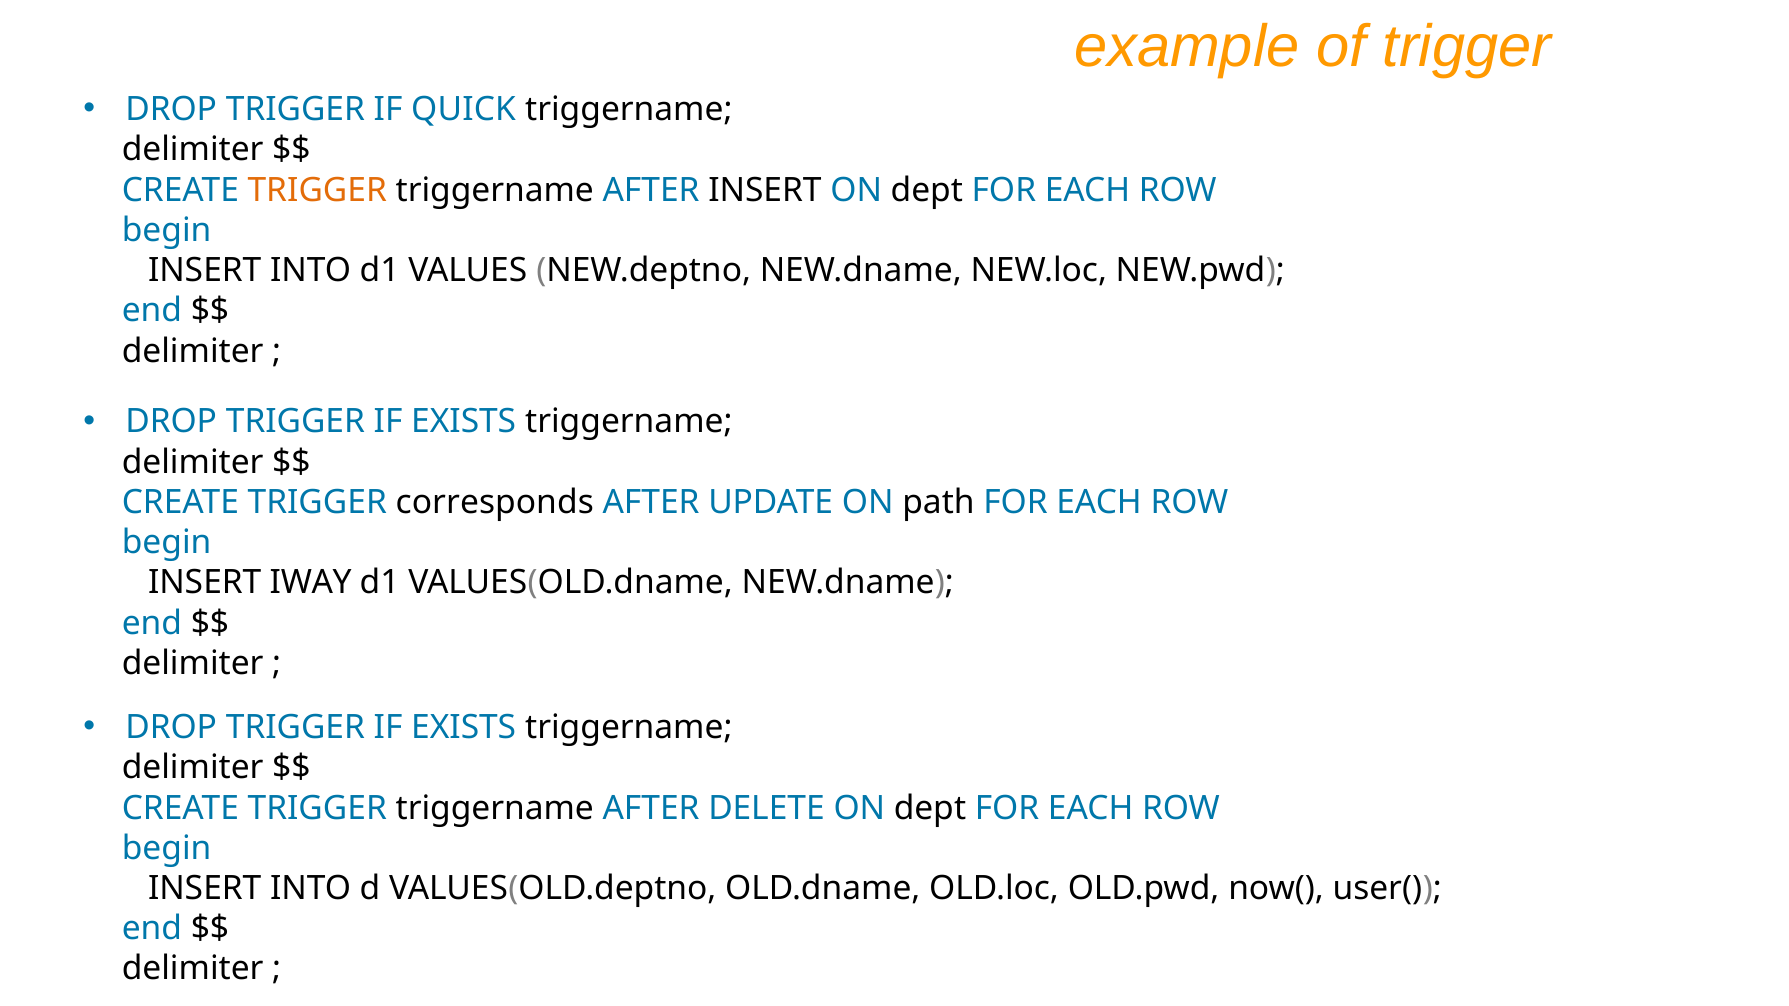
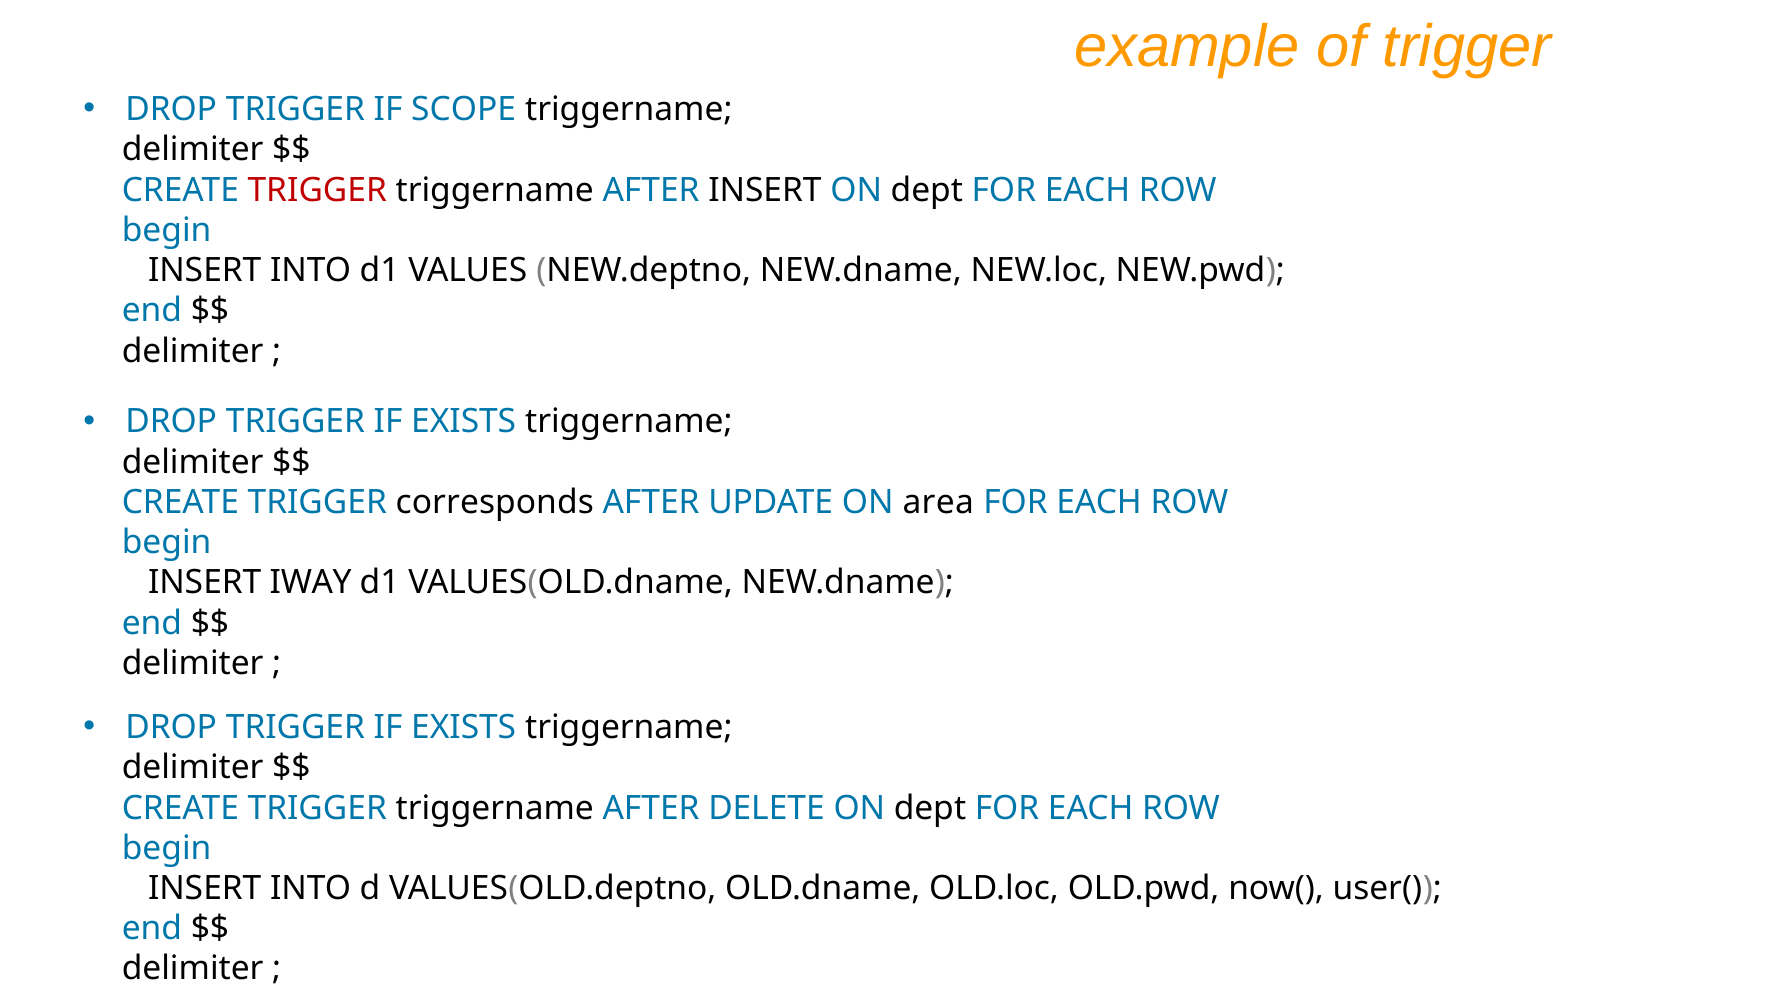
QUICK: QUICK -> SCOPE (464, 110)
TRIGGER colour: orange -> red (317, 190)
path: path -> area (938, 502)
